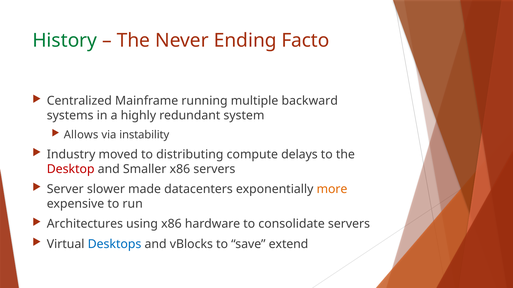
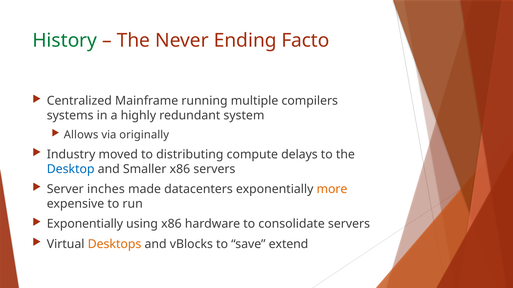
backward: backward -> compilers (310, 101)
instability: instability -> originally (144, 135)
Desktop colour: red -> blue (71, 169)
slower: slower -> inches (106, 190)
Architectures: Architectures -> Exponentially (85, 224)
Desktops colour: blue -> orange (114, 244)
